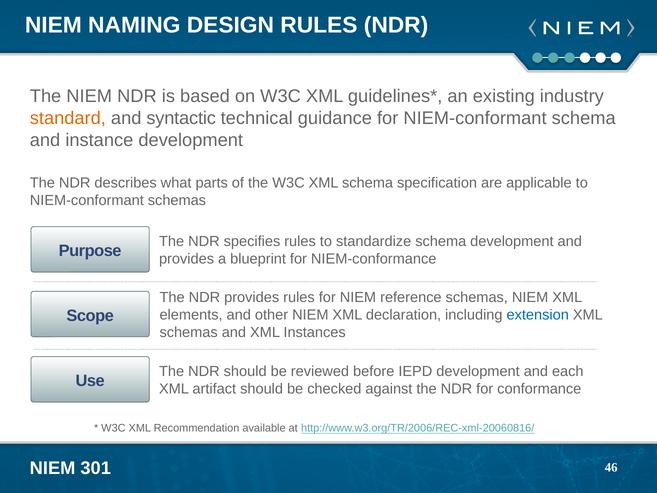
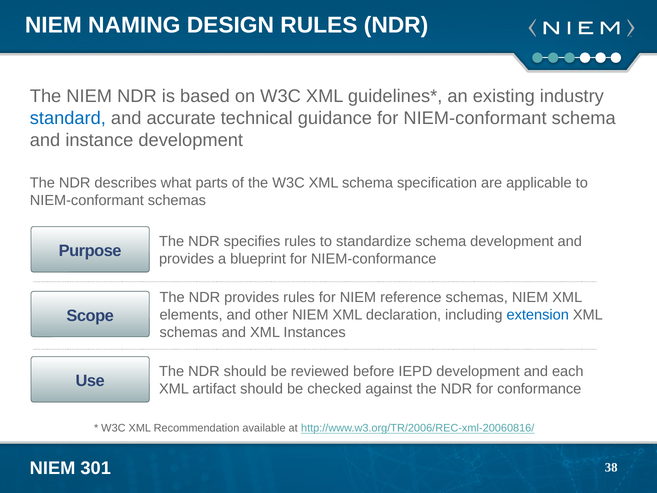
standard colour: orange -> blue (68, 118)
syntactic: syntactic -> accurate (181, 118)
46: 46 -> 38 (611, 468)
